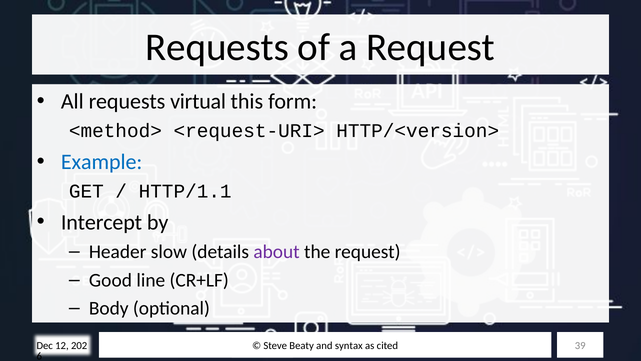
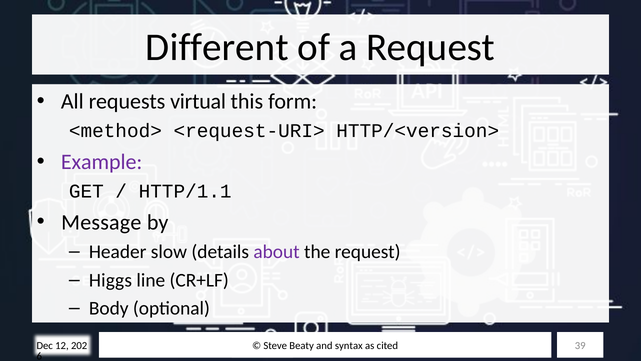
Requests: Requests -> Different (217, 47)
Example colour: blue -> purple (102, 162)
Intercept: Intercept -> Message (101, 222)
Good: Good -> Higgs (110, 280)
